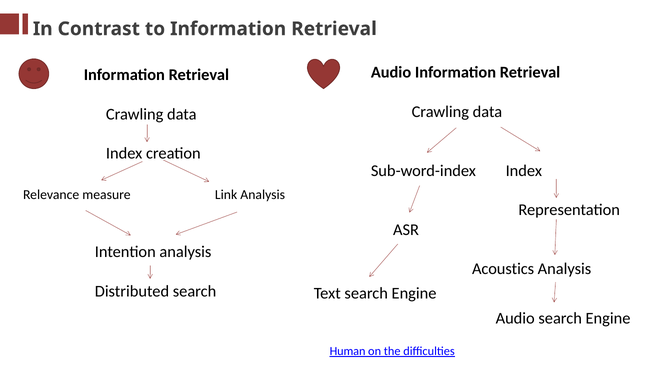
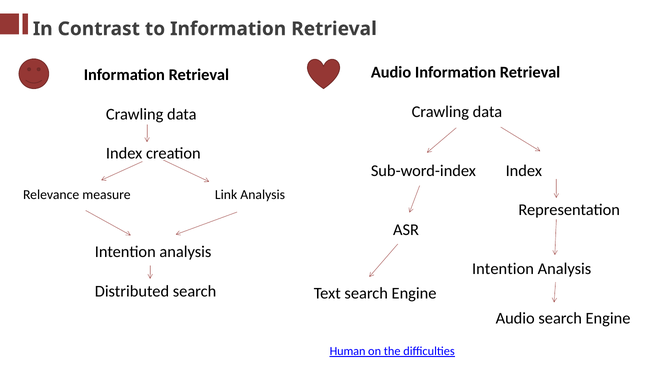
Acoustics: Acoustics -> Intention (503, 269)
